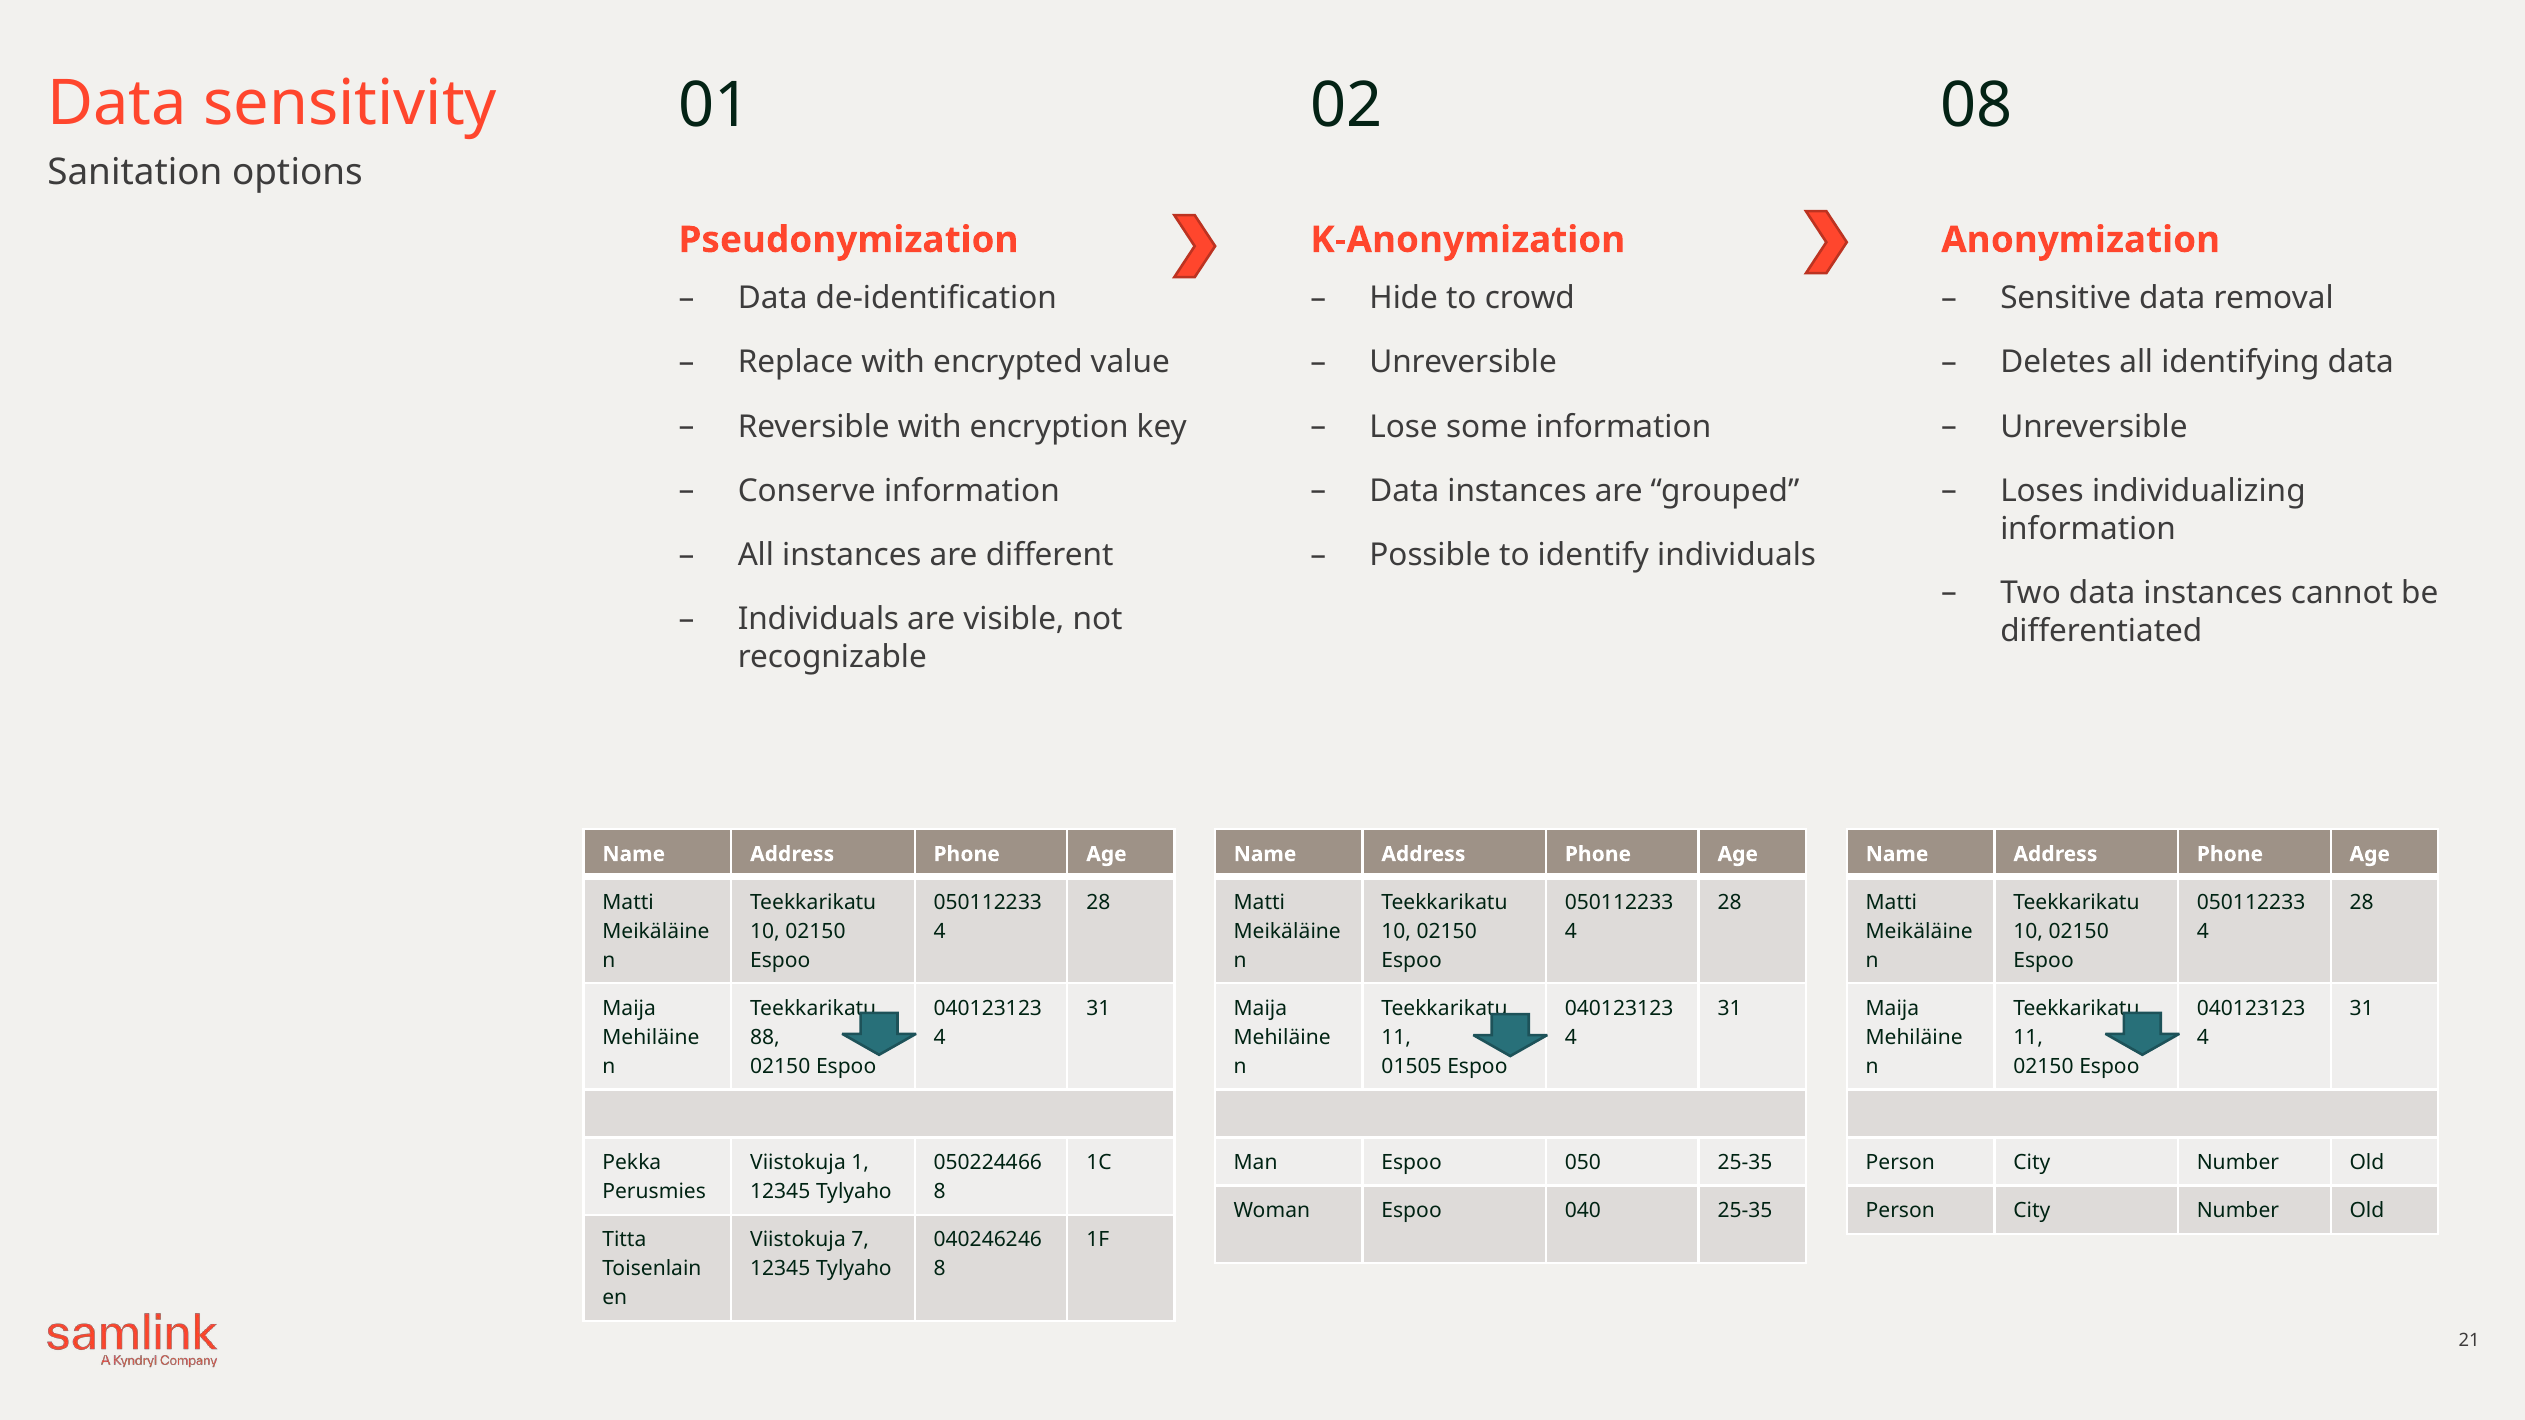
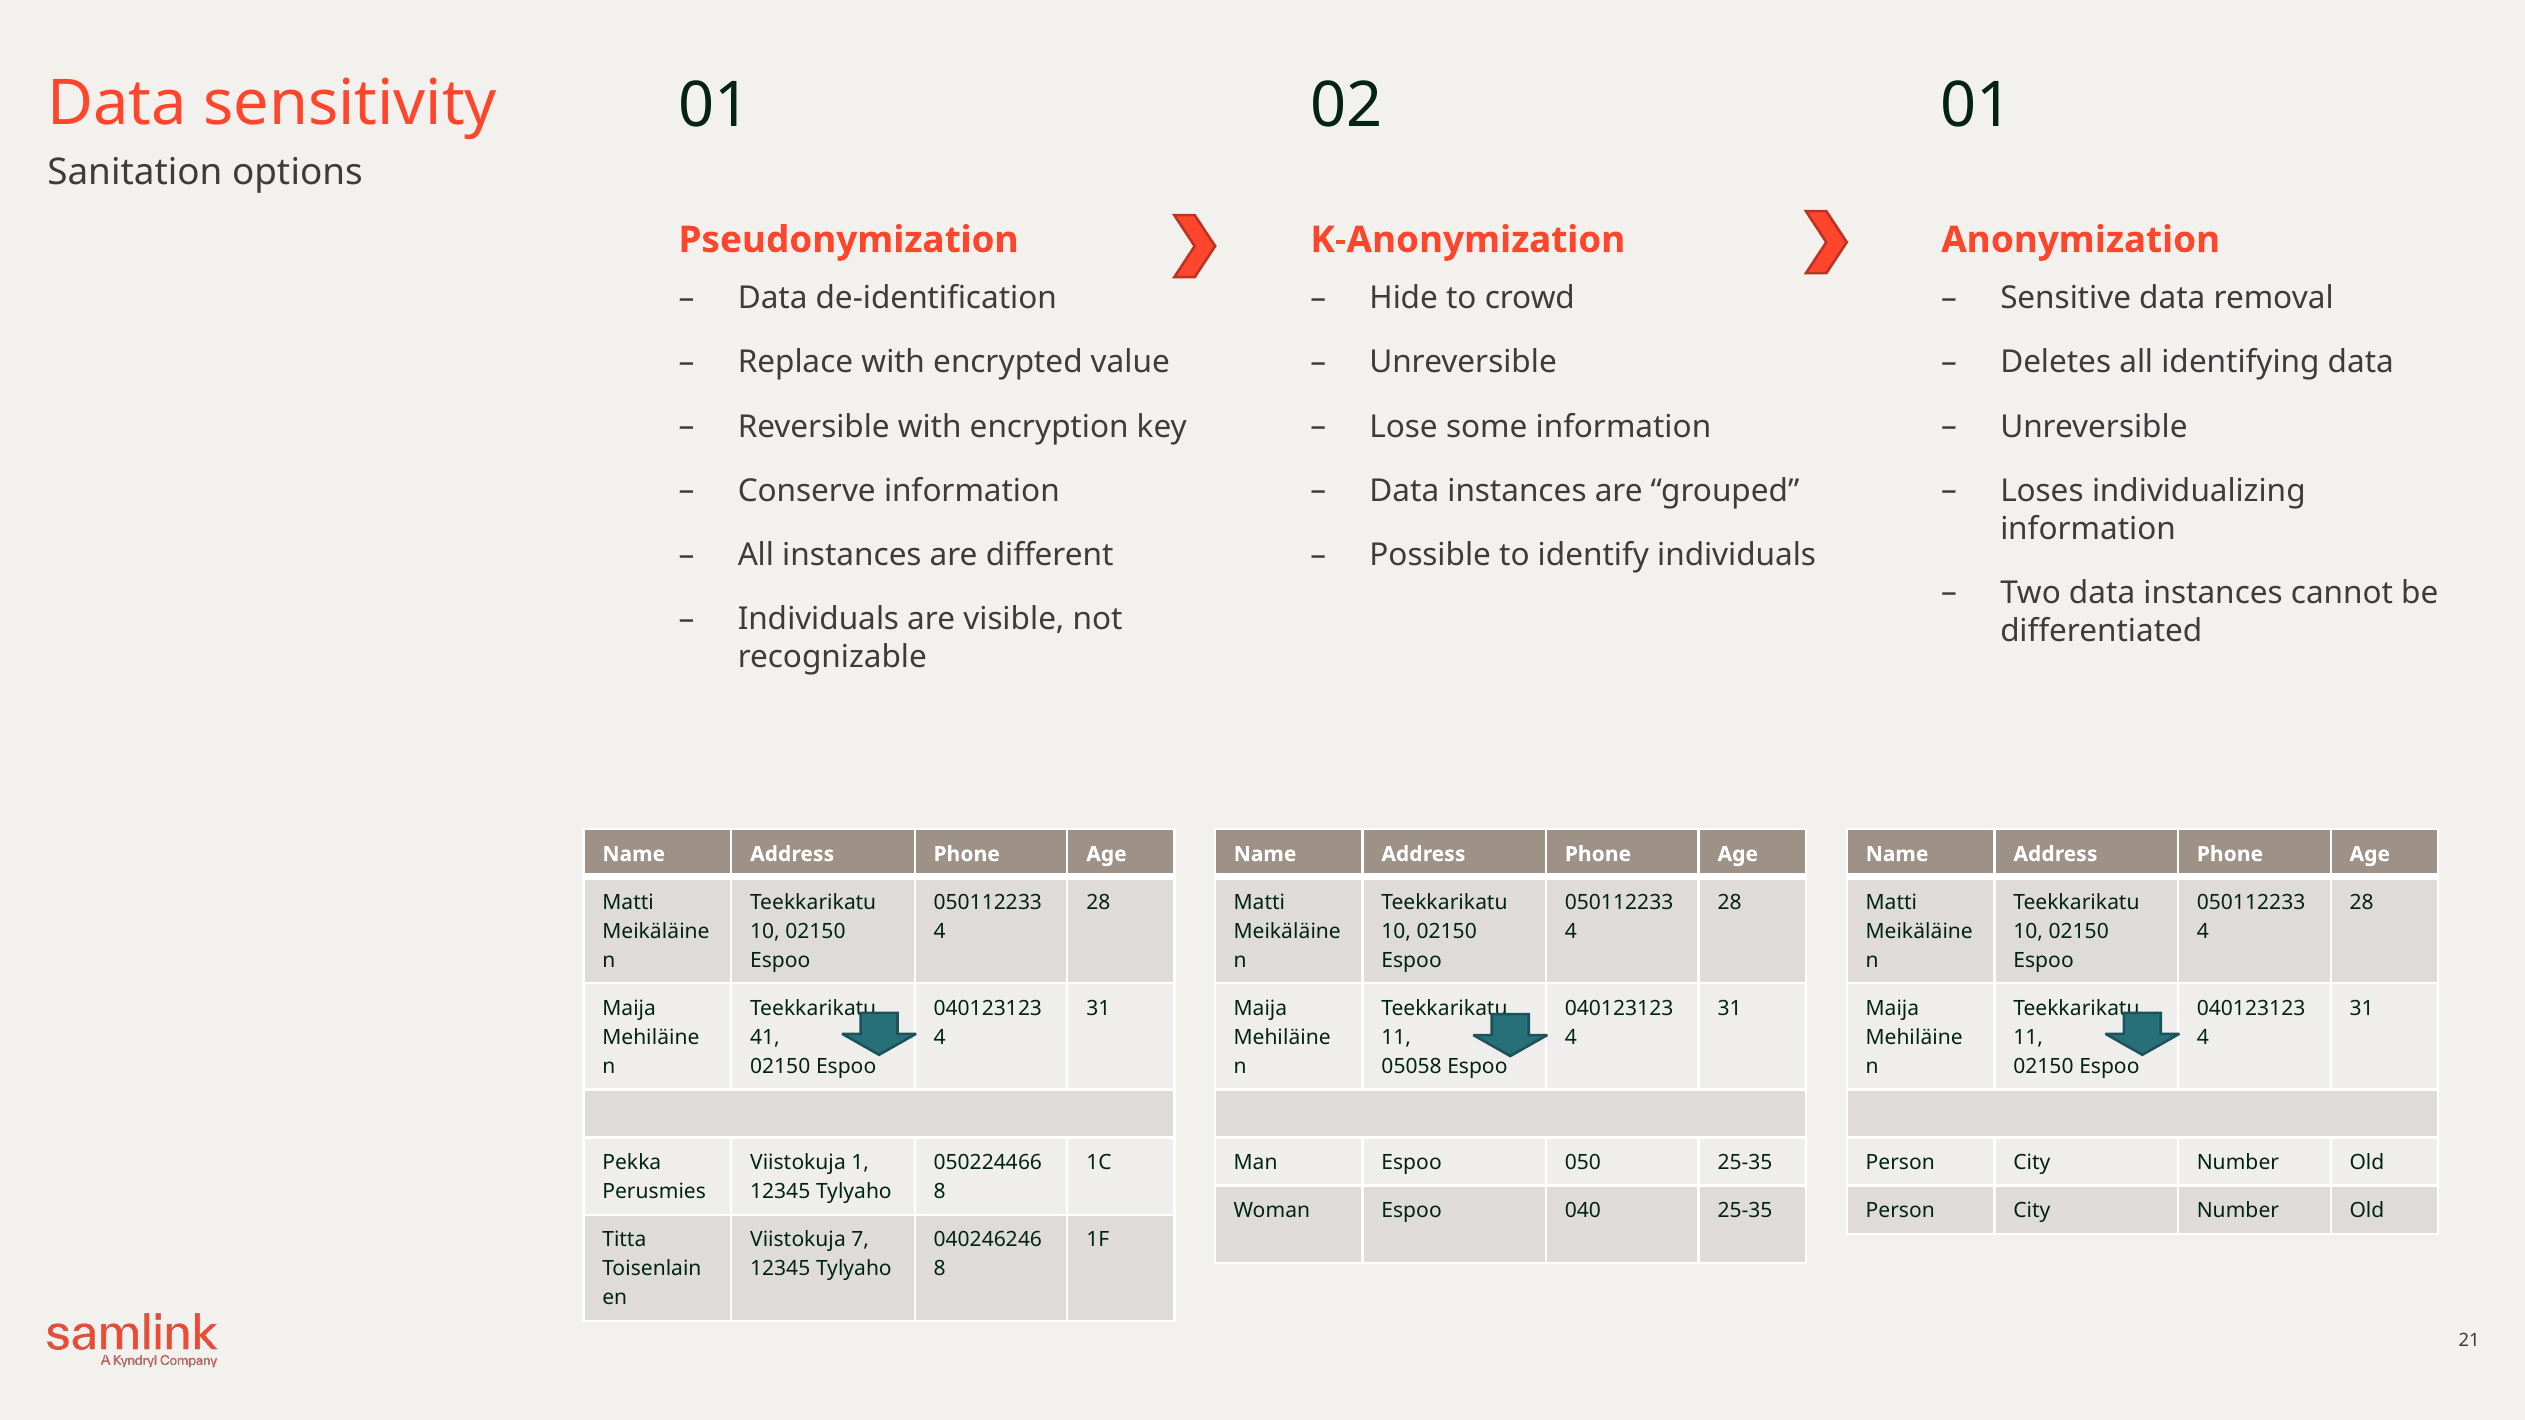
02 08: 08 -> 01 (1976, 106)
88: 88 -> 41 (765, 1038)
01505: 01505 -> 05058 (1412, 1067)
